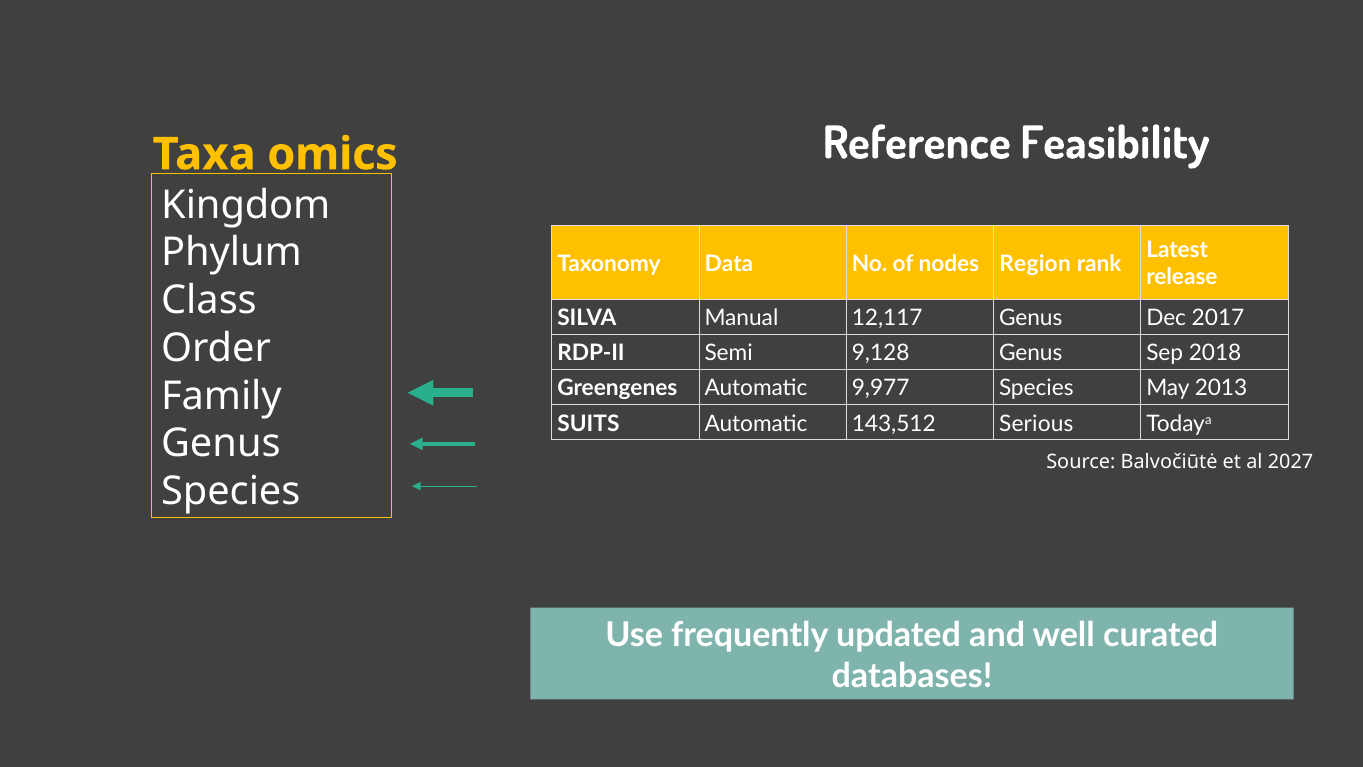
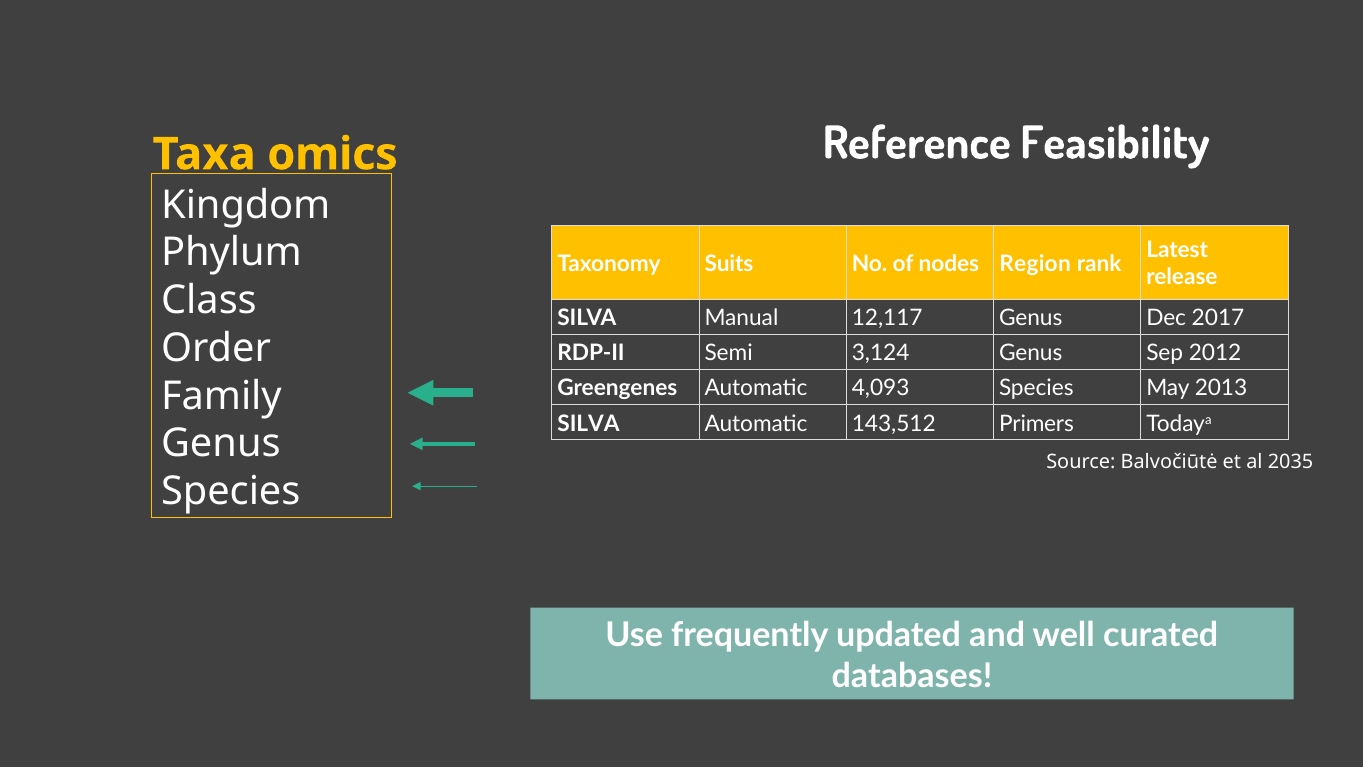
Data: Data -> Suits (729, 263)
9,128: 9,128 -> 3,124 (881, 353)
2018: 2018 -> 2012 (1215, 353)
9,977: 9,977 -> 4,093 (881, 388)
SUITS: SUITS -> SILVA (588, 423)
Serious: Serious -> Primers (1036, 423)
2027: 2027 -> 2035 (1291, 462)
